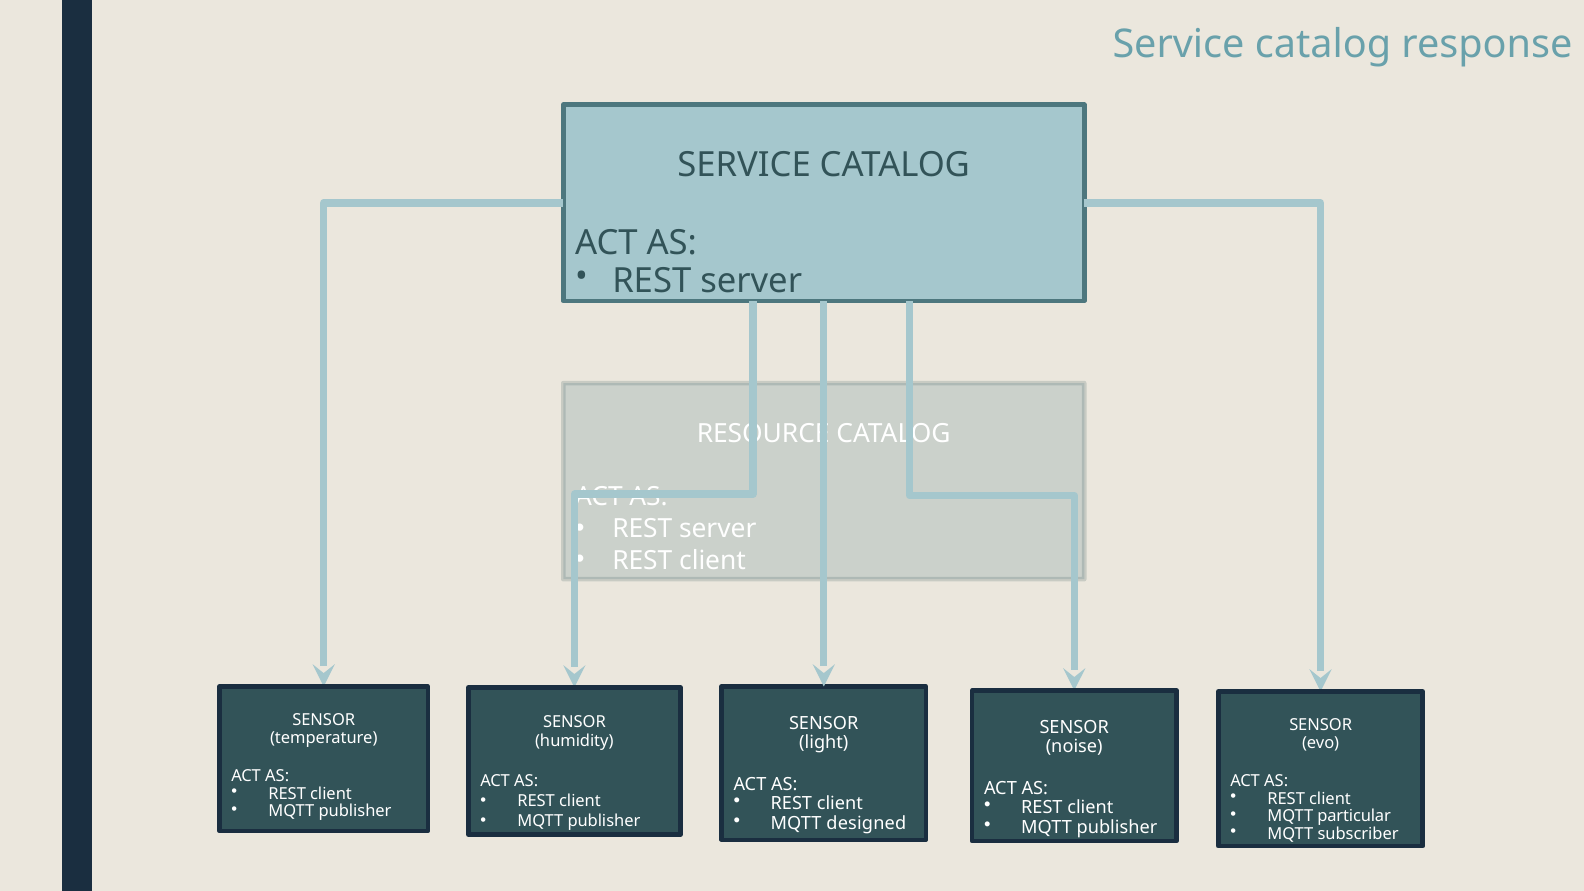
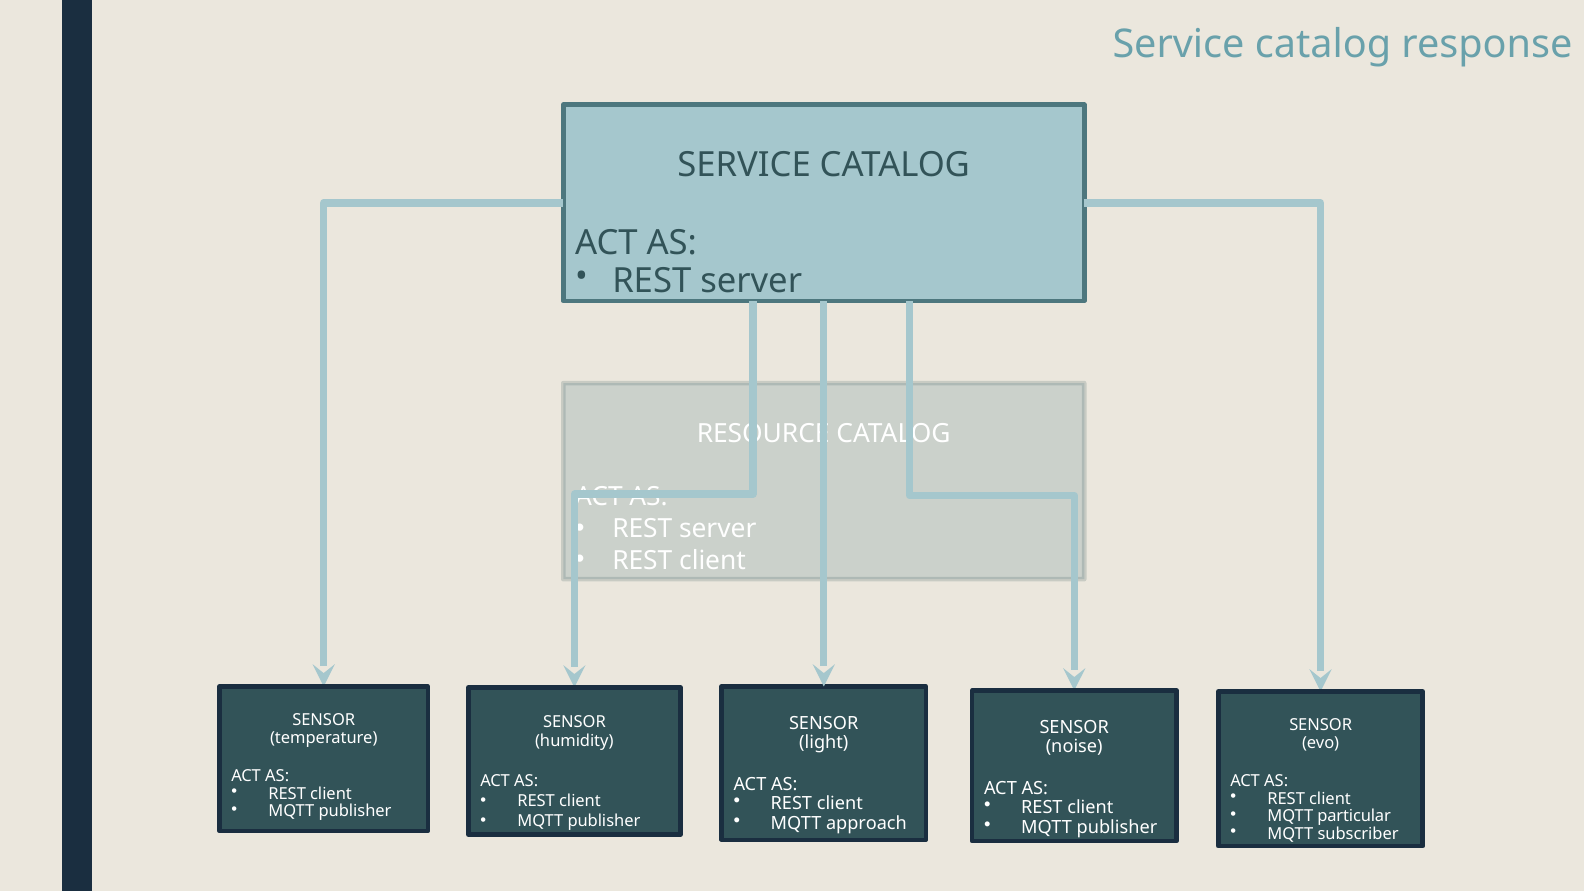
designed: designed -> approach (866, 823)
